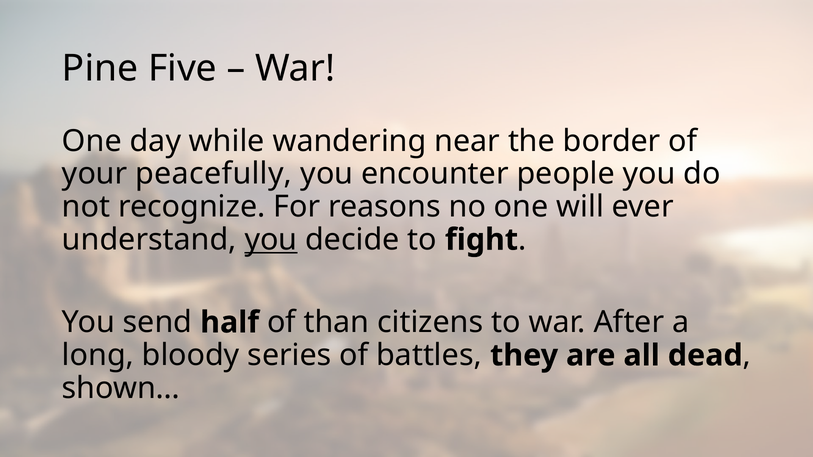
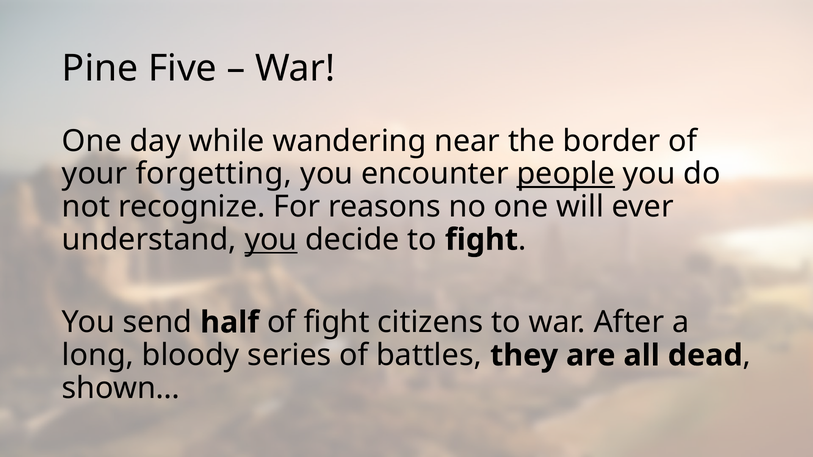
peacefully: peacefully -> forgetting (214, 174)
people underline: none -> present (566, 174)
of than: than -> fight (337, 323)
